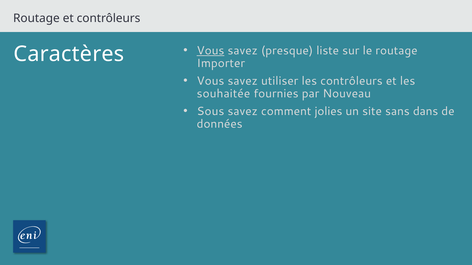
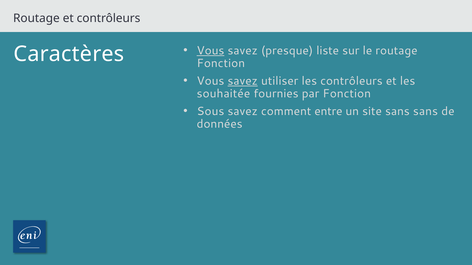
Importer: Importer -> Fonction (221, 63)
savez underline: none -> present (243, 81)
par Nouveau: Nouveau -> Fonction (347, 94)
jolies: jolies -> entre (328, 111)
sans dans: dans -> sans (425, 111)
